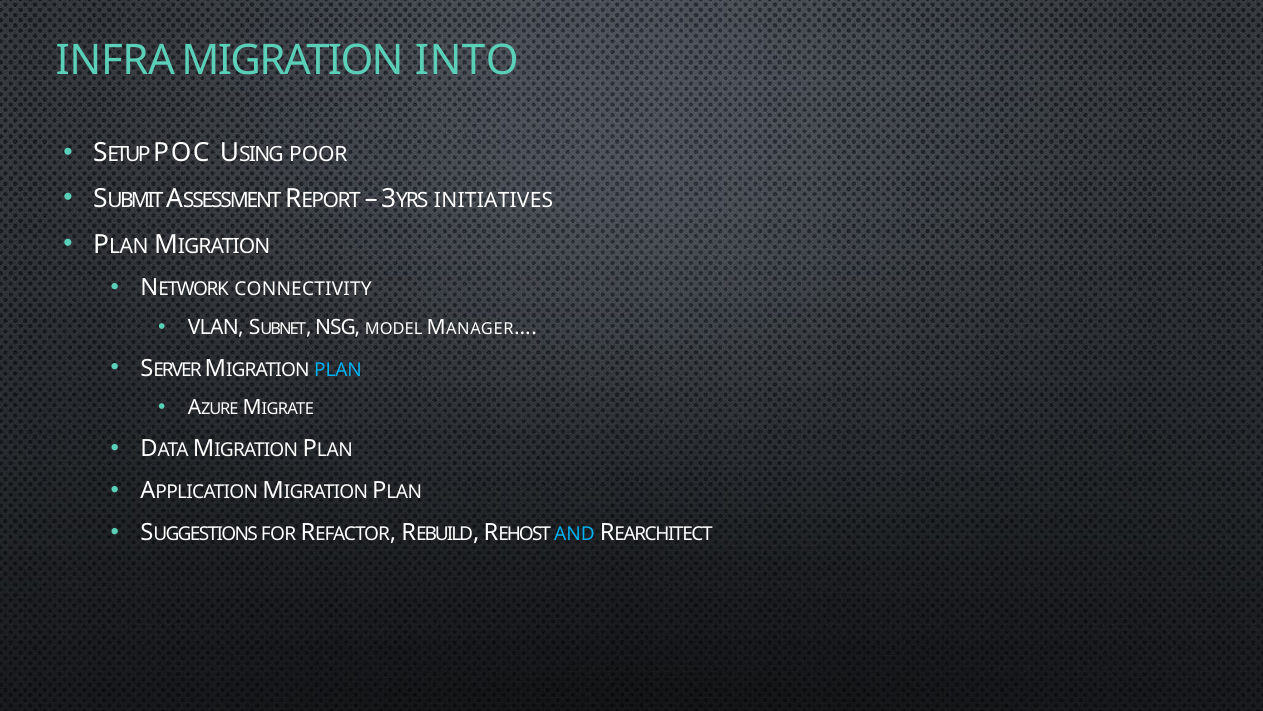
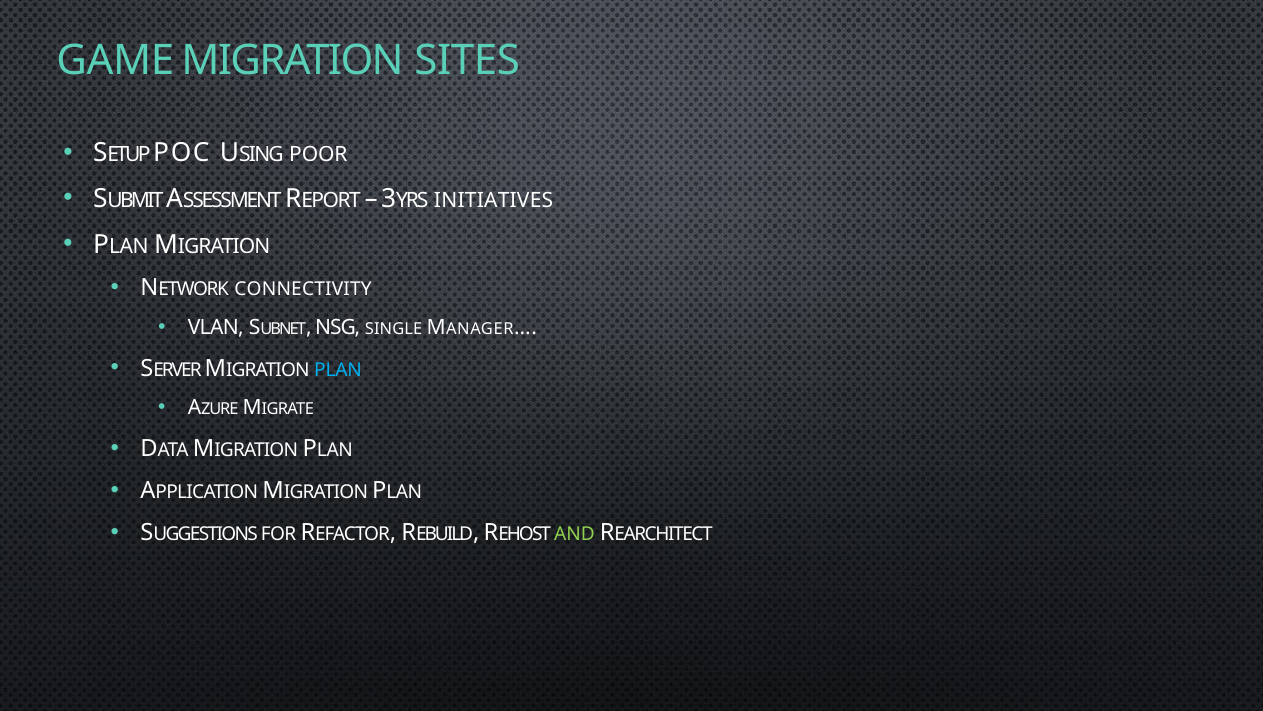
INFRA: INFRA -> GAME (115, 60)
INTO: INTO -> SITES (467, 60)
MODEL: MODEL -> SINGLE (394, 329)
AND colour: light blue -> light green (574, 534)
